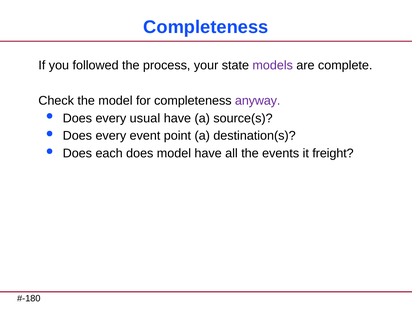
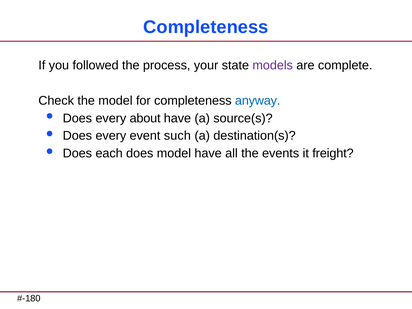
anyway colour: purple -> blue (258, 101)
usual: usual -> about (145, 118)
point: point -> such (177, 136)
